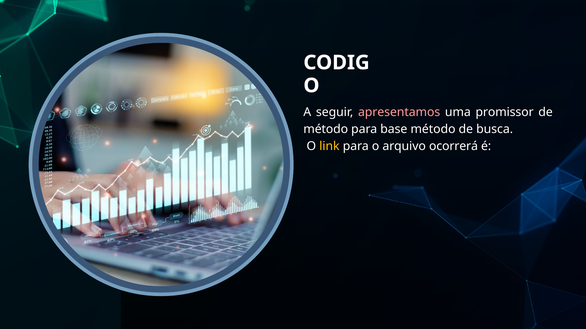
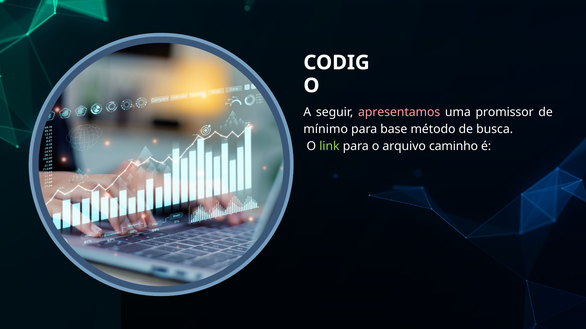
método: método -> mínimo (326, 129)
link colour: yellow -> light green (329, 146)
ocorrerá: ocorrerá -> caminho (454, 146)
